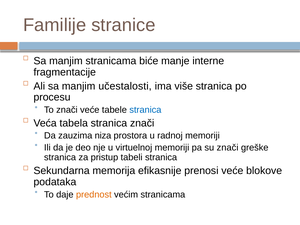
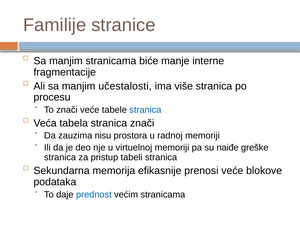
niza: niza -> nisu (103, 136)
su znači: znači -> naiđe (228, 148)
prednost colour: orange -> blue (94, 195)
